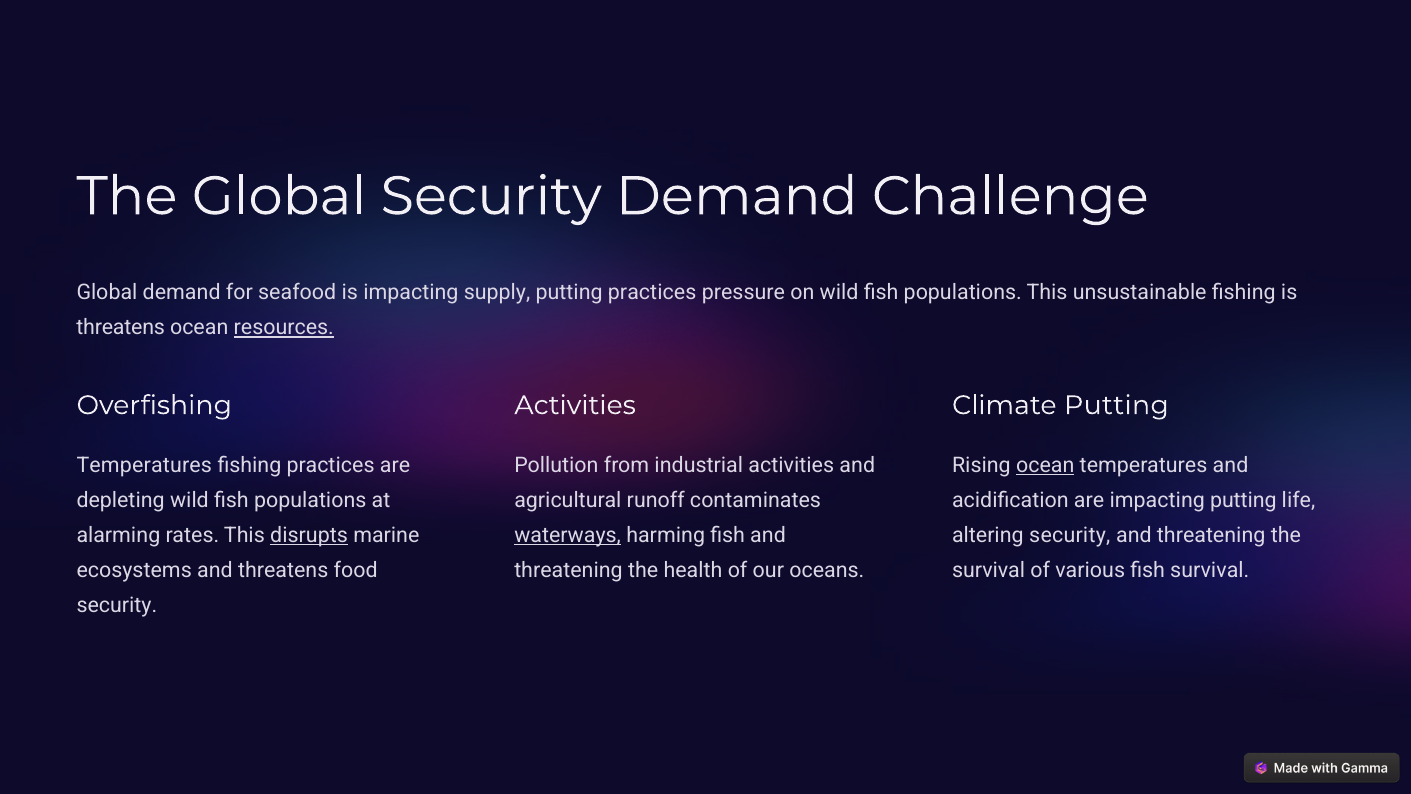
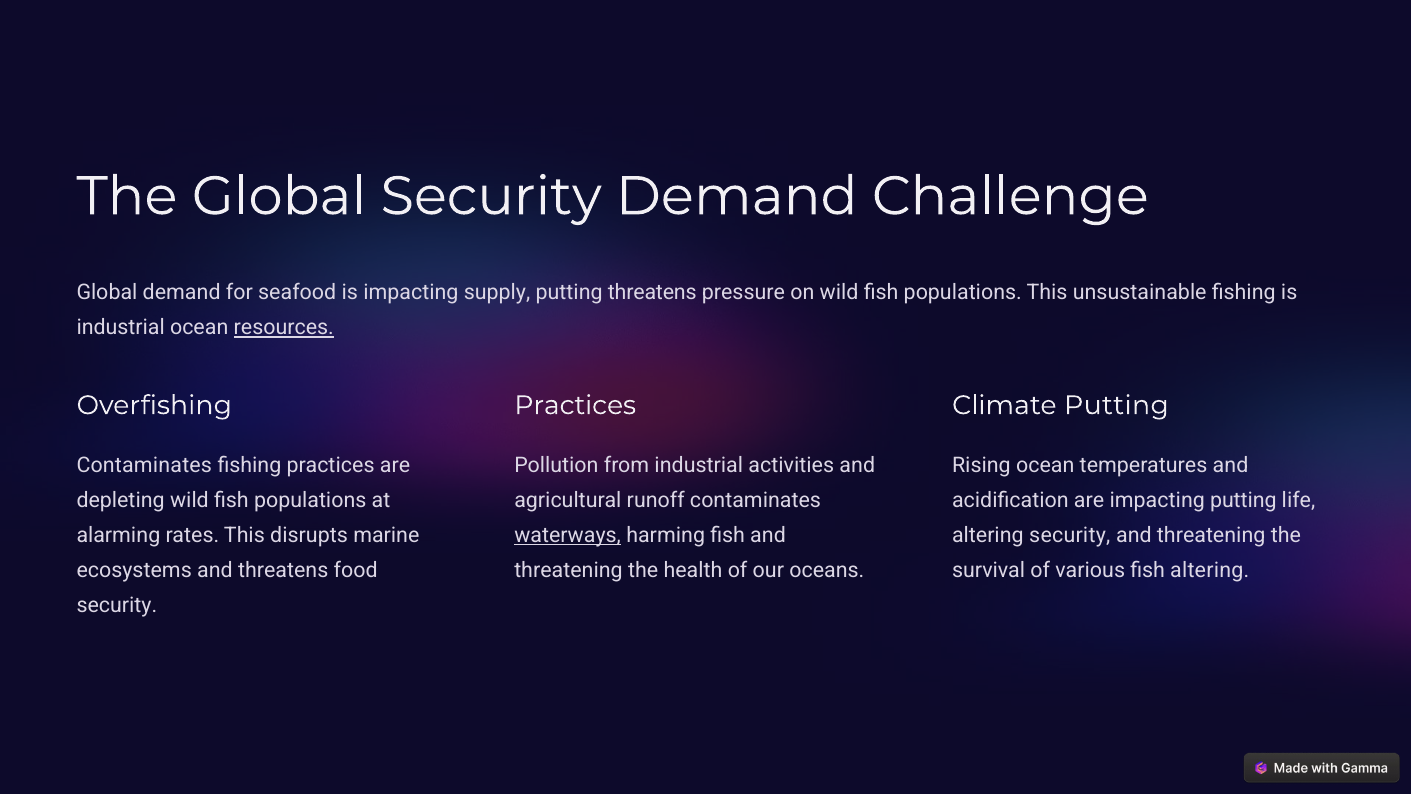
putting practices: practices -> threatens (652, 293)
threatens: threatens -> industrial (121, 328)
Activities: Activities -> Practices (575, 405)
Temperatures: Temperatures -> Contaminates (144, 465)
ocean underline: present -> none (1045, 465)
disrupts underline: present -> none (309, 535)
fish survival: survival -> altering (1210, 570)
